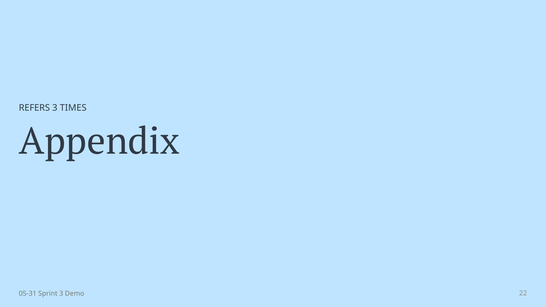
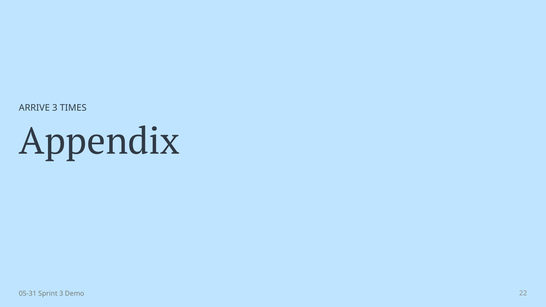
REFERS: REFERS -> ARRIVE (34, 108)
